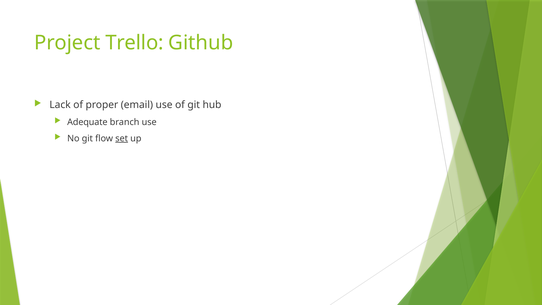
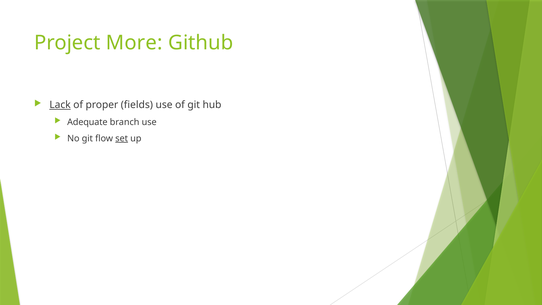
Trello: Trello -> More (134, 43)
Lack underline: none -> present (60, 105)
email: email -> fields (137, 105)
